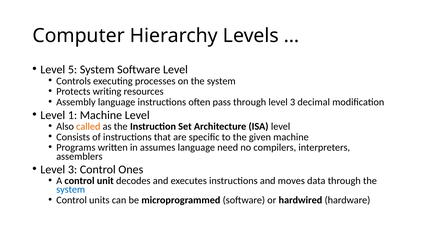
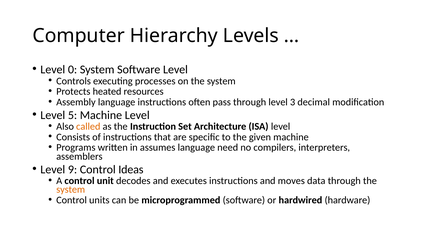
5: 5 -> 0 (73, 70)
writing: writing -> heated (107, 92)
1: 1 -> 5 (73, 115)
3: 3 -> 9 (73, 169)
Ones: Ones -> Ideas (131, 169)
system colour: blue -> orange (71, 190)
